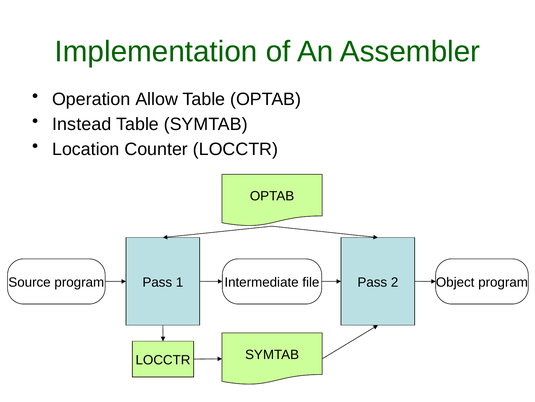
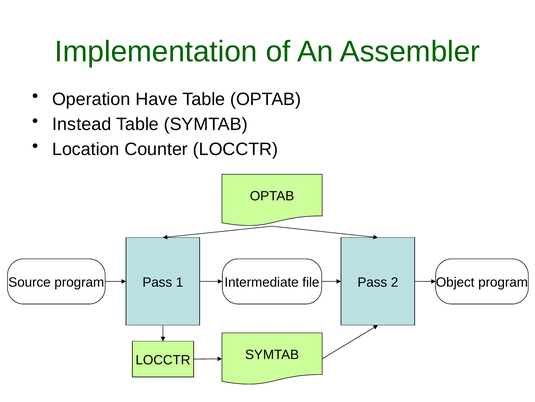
Allow: Allow -> Have (157, 99)
